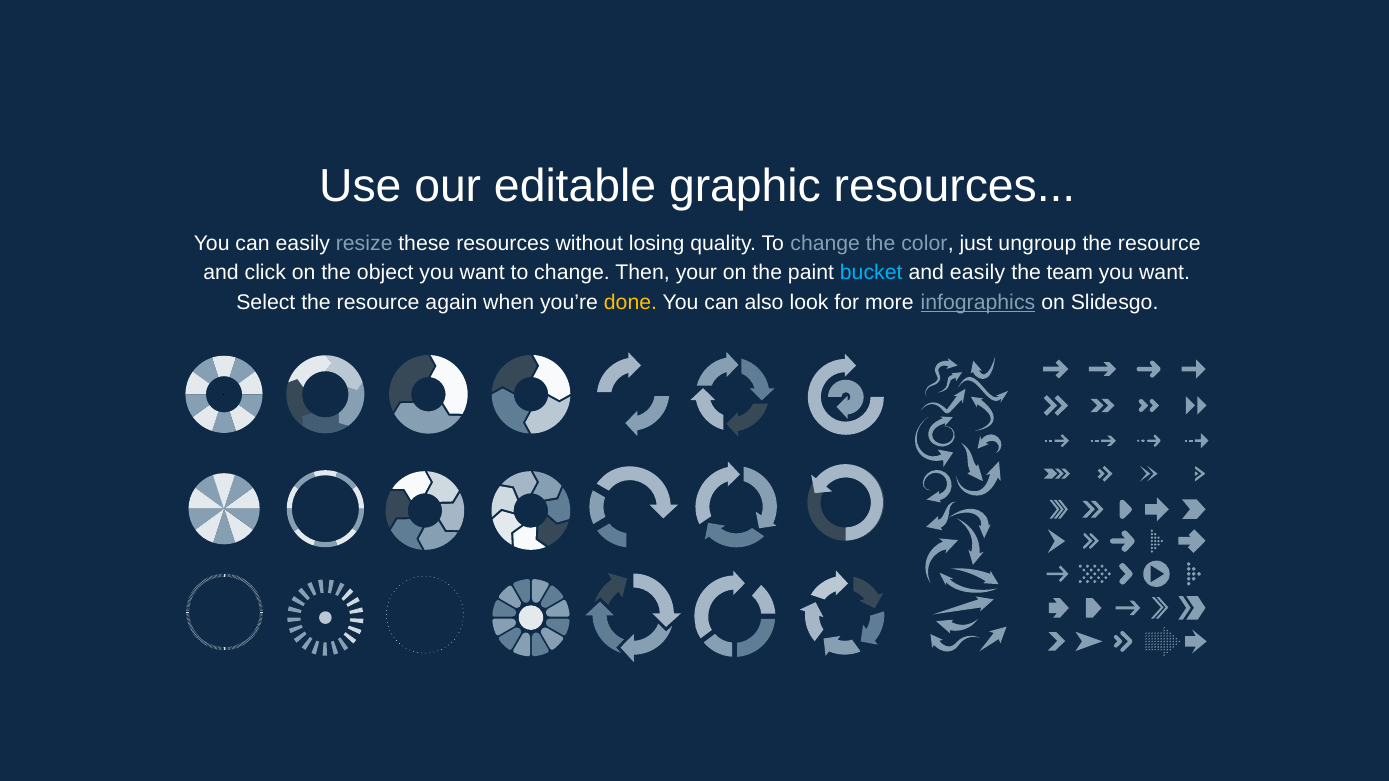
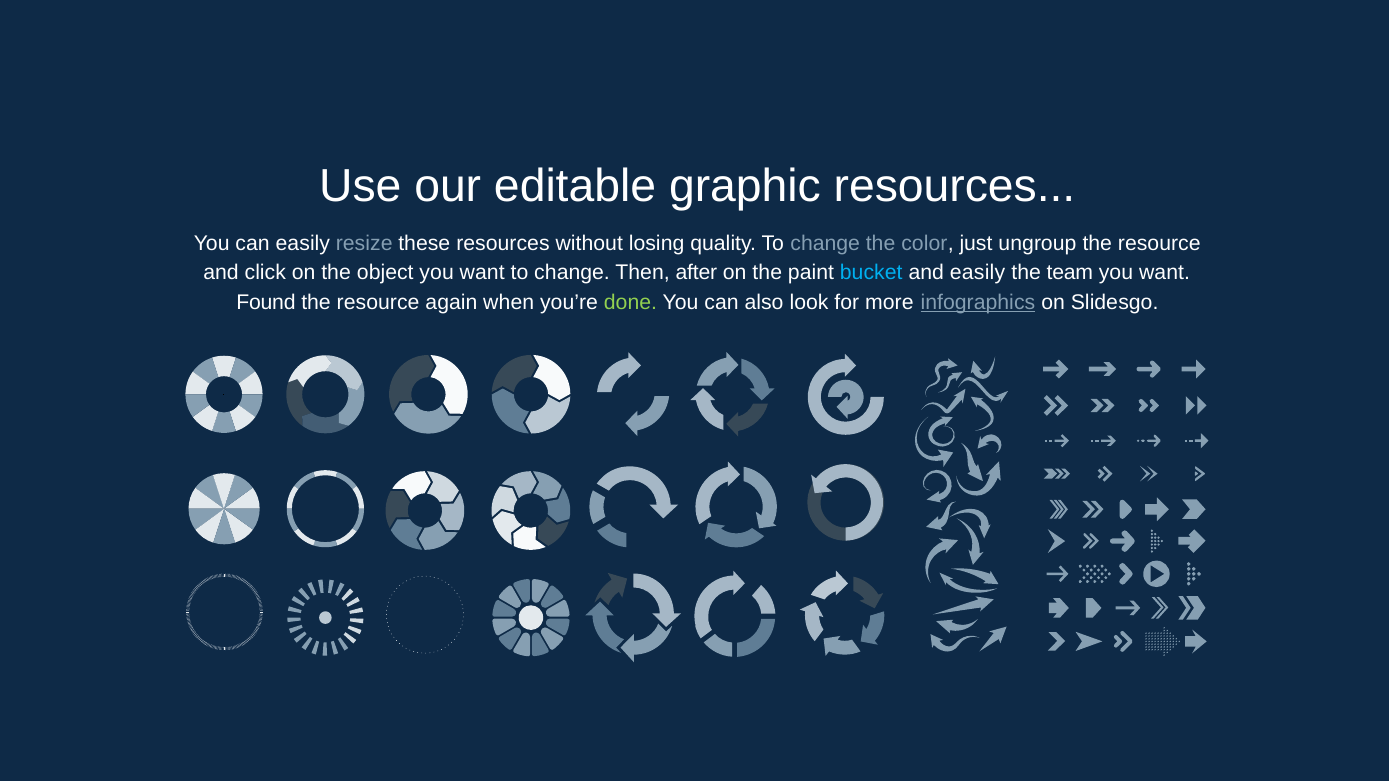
your: your -> after (696, 273)
Select: Select -> Found (266, 302)
done colour: yellow -> light green (630, 302)
